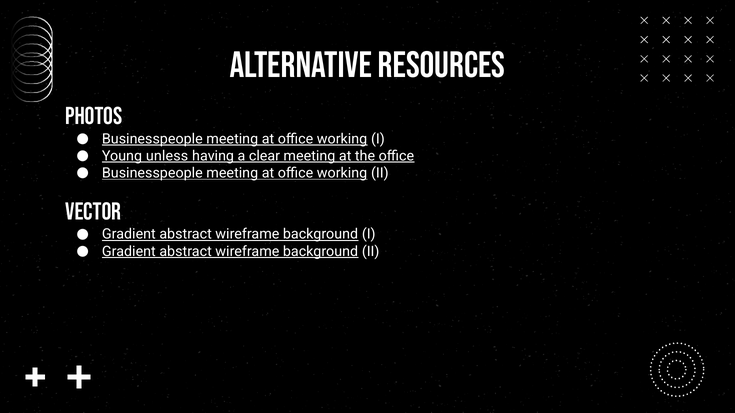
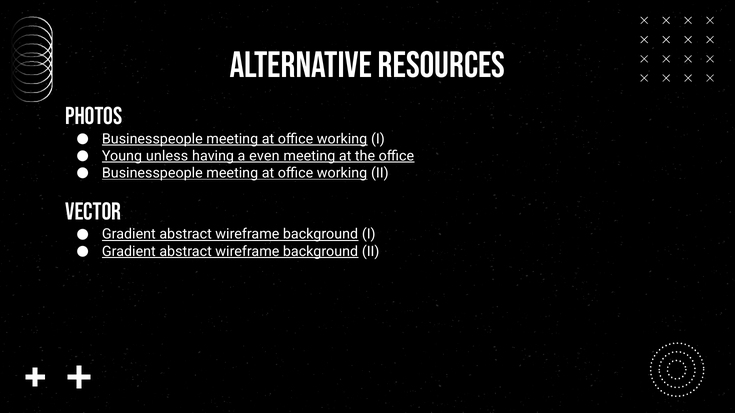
clear: clear -> even (264, 156)
